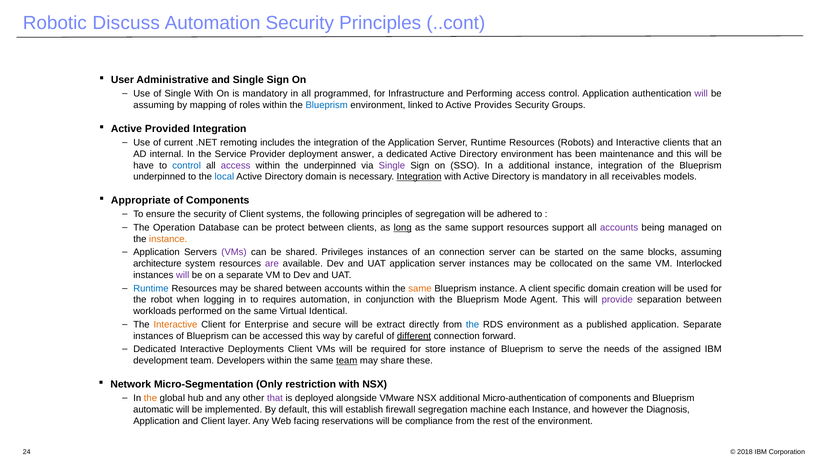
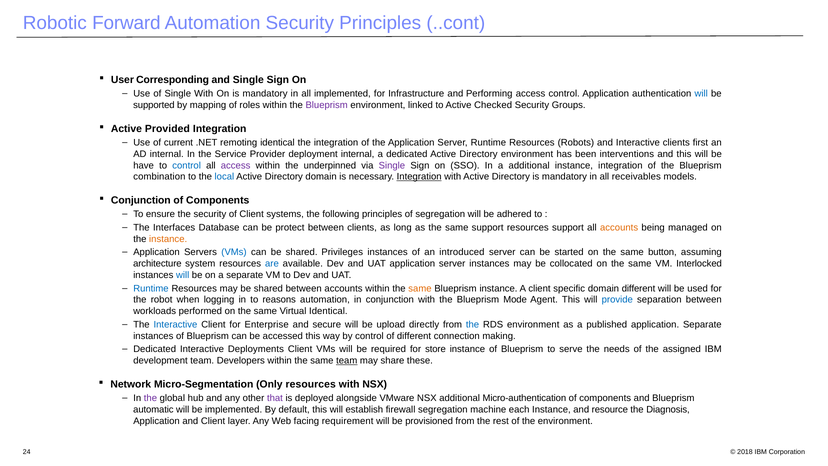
Discuss: Discuss -> Forward (126, 23)
Administrative: Administrative -> Corresponding (173, 80)
all programmed: programmed -> implemented (342, 94)
will colour: purple -> blue (701, 94)
assuming: assuming -> supported (154, 105)
Blueprism colour: blue -> purple (327, 105)
Provides: Provides -> Checked (493, 105)
remoting includes: includes -> identical (277, 143)
clients that: that -> first (700, 143)
deployment answer: answer -> internal (358, 154)
maintenance: maintenance -> interventions (627, 154)
underpinned: underpinned -> combination (159, 177)
Appropriate: Appropriate -> Conjunction (141, 200)
Operation: Operation -> Interfaces (174, 227)
long underline: present -> none (403, 227)
accounts colour: purple -> orange (619, 227)
VMs colour: purple -> blue (234, 252)
an connection: connection -> introduced (462, 252)
blocks: blocks -> button (662, 252)
are colour: purple -> blue (272, 264)
will colour: purple -> blue (183, 275)
domain creation: creation -> different (639, 288)
requires: requires -> reasons (279, 300)
provide colour: purple -> blue (617, 300)
Interactive colour: orange -> blue (175, 324)
extract: extract -> upload (391, 324)
by careful: careful -> control (369, 336)
different underline: present -> none (414, 336)
forward: forward -> making (499, 336)
Only restriction: restriction -> resources (311, 384)
the colour: orange -> purple (150, 398)
however: however -> resource (610, 409)
reservations: reservations -> requirement (348, 421)
compliance: compliance -> provisioned (429, 421)
